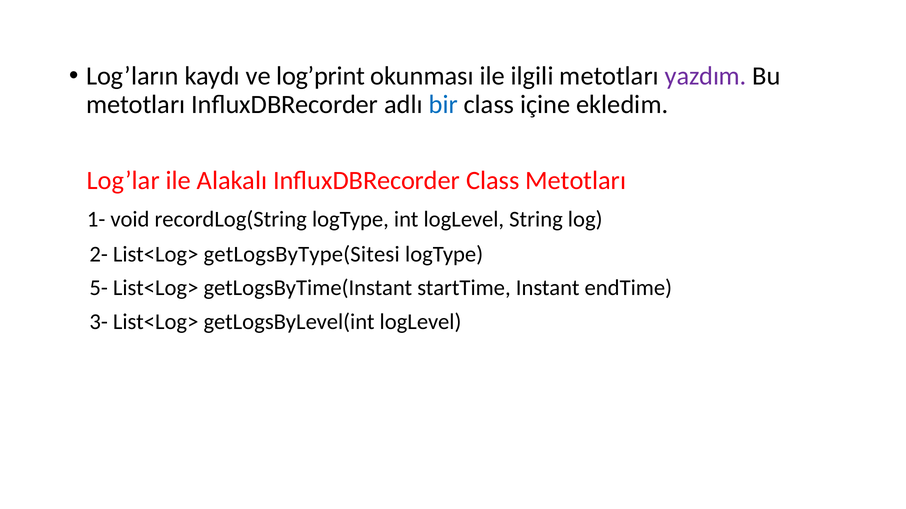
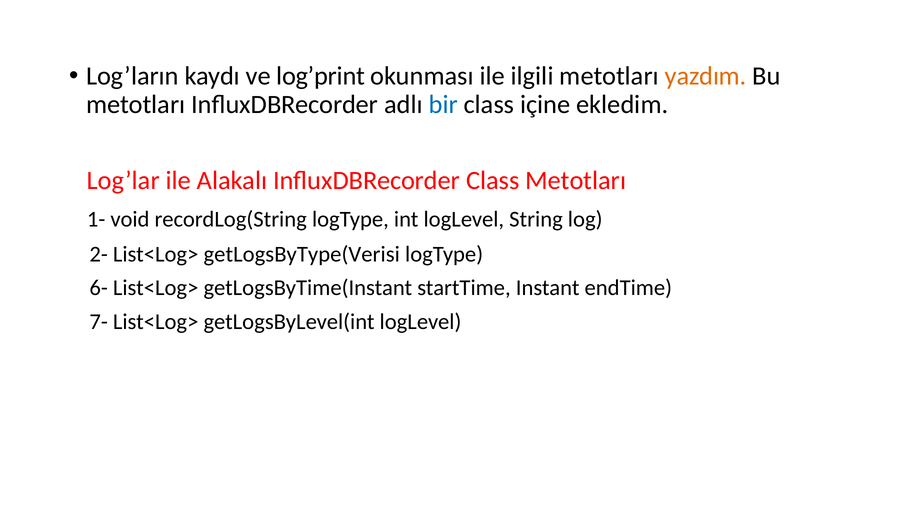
yazdım colour: purple -> orange (706, 76)
getLogsByType(Sitesi: getLogsByType(Sitesi -> getLogsByType(Verisi (302, 254)
5-: 5- -> 6- (99, 288)
3-: 3- -> 7- (99, 322)
